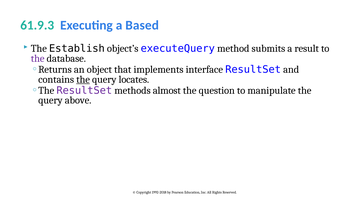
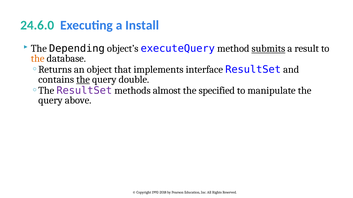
61.9.3: 61.9.3 -> 24.6.0 (37, 25)
Based: Based -> Install (142, 25)
Establish: Establish -> Depending (77, 49)
submits underline: none -> present (268, 49)
the colour: purple -> orange (38, 59)
locates: locates -> double (134, 80)
question: question -> specified (217, 91)
